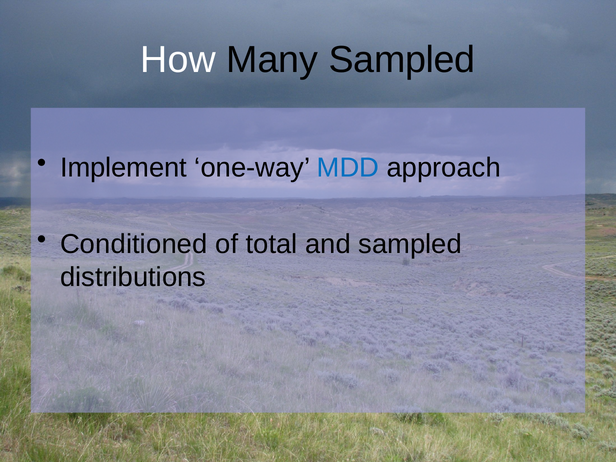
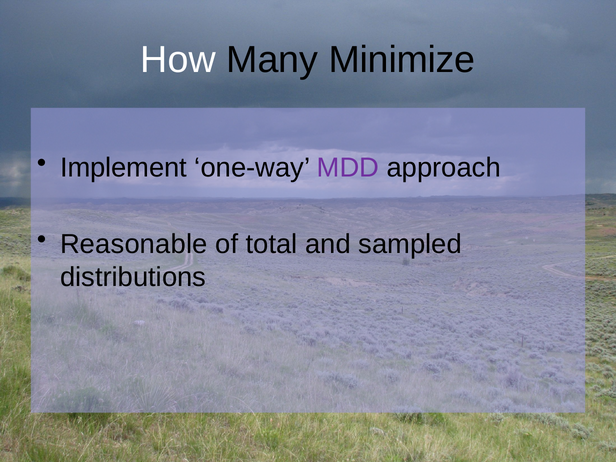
Many Sampled: Sampled -> Minimize (402, 60)
MDD colour: blue -> purple (348, 168)
Conditioned: Conditioned -> Reasonable (134, 244)
